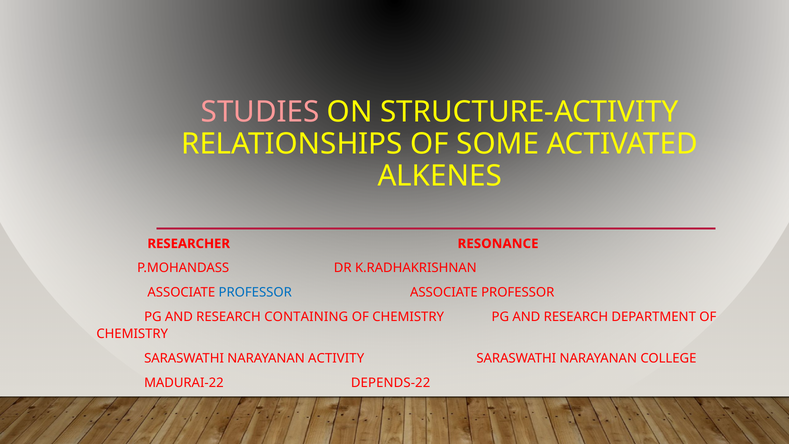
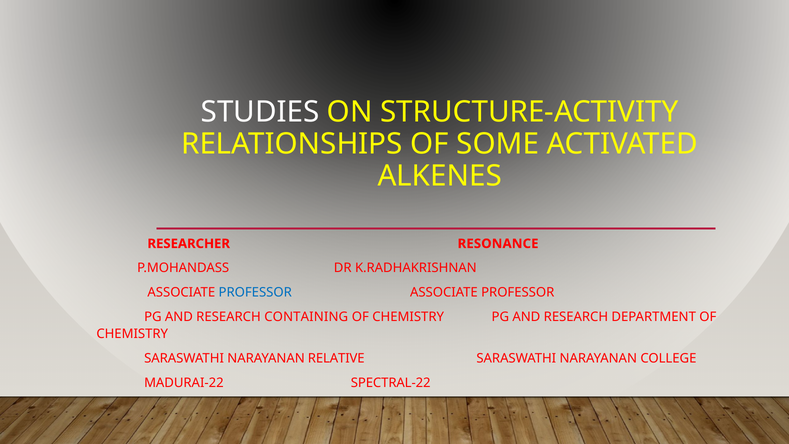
STUDIES colour: pink -> white (260, 112)
ACTIVITY: ACTIVITY -> RELATIVE (336, 358)
DEPENDS-22: DEPENDS-22 -> SPECTRAL-22 (391, 383)
